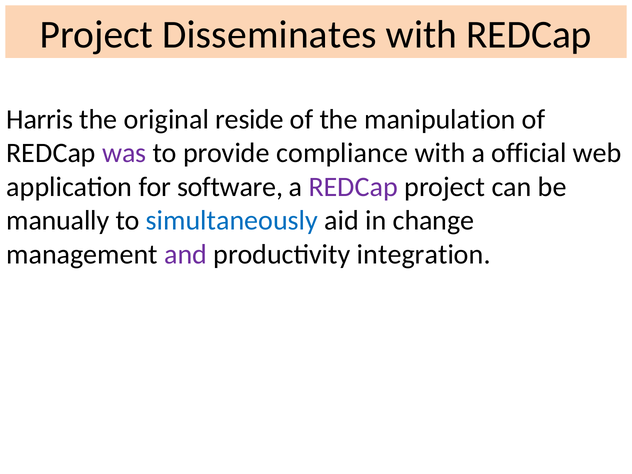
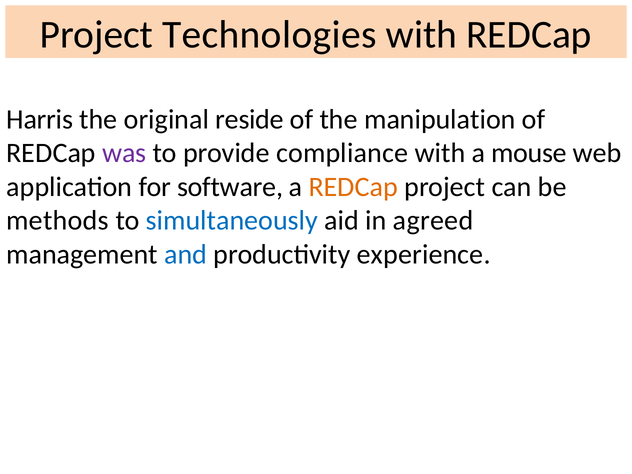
Disseminates: Disseminates -> Technologies (269, 35)
official: official -> mouse (529, 153)
REDCap colour: purple -> orange (353, 187)
manually: manually -> methods (58, 221)
change: change -> agreed (433, 221)
and colour: purple -> blue (186, 254)
integration: integration -> experience (424, 254)
